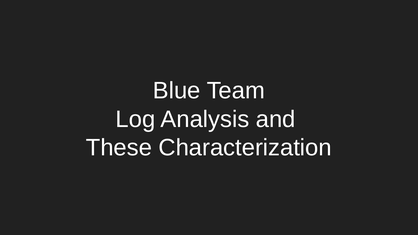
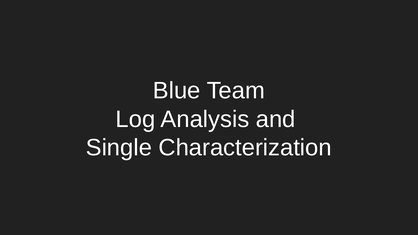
These: These -> Single (119, 148)
